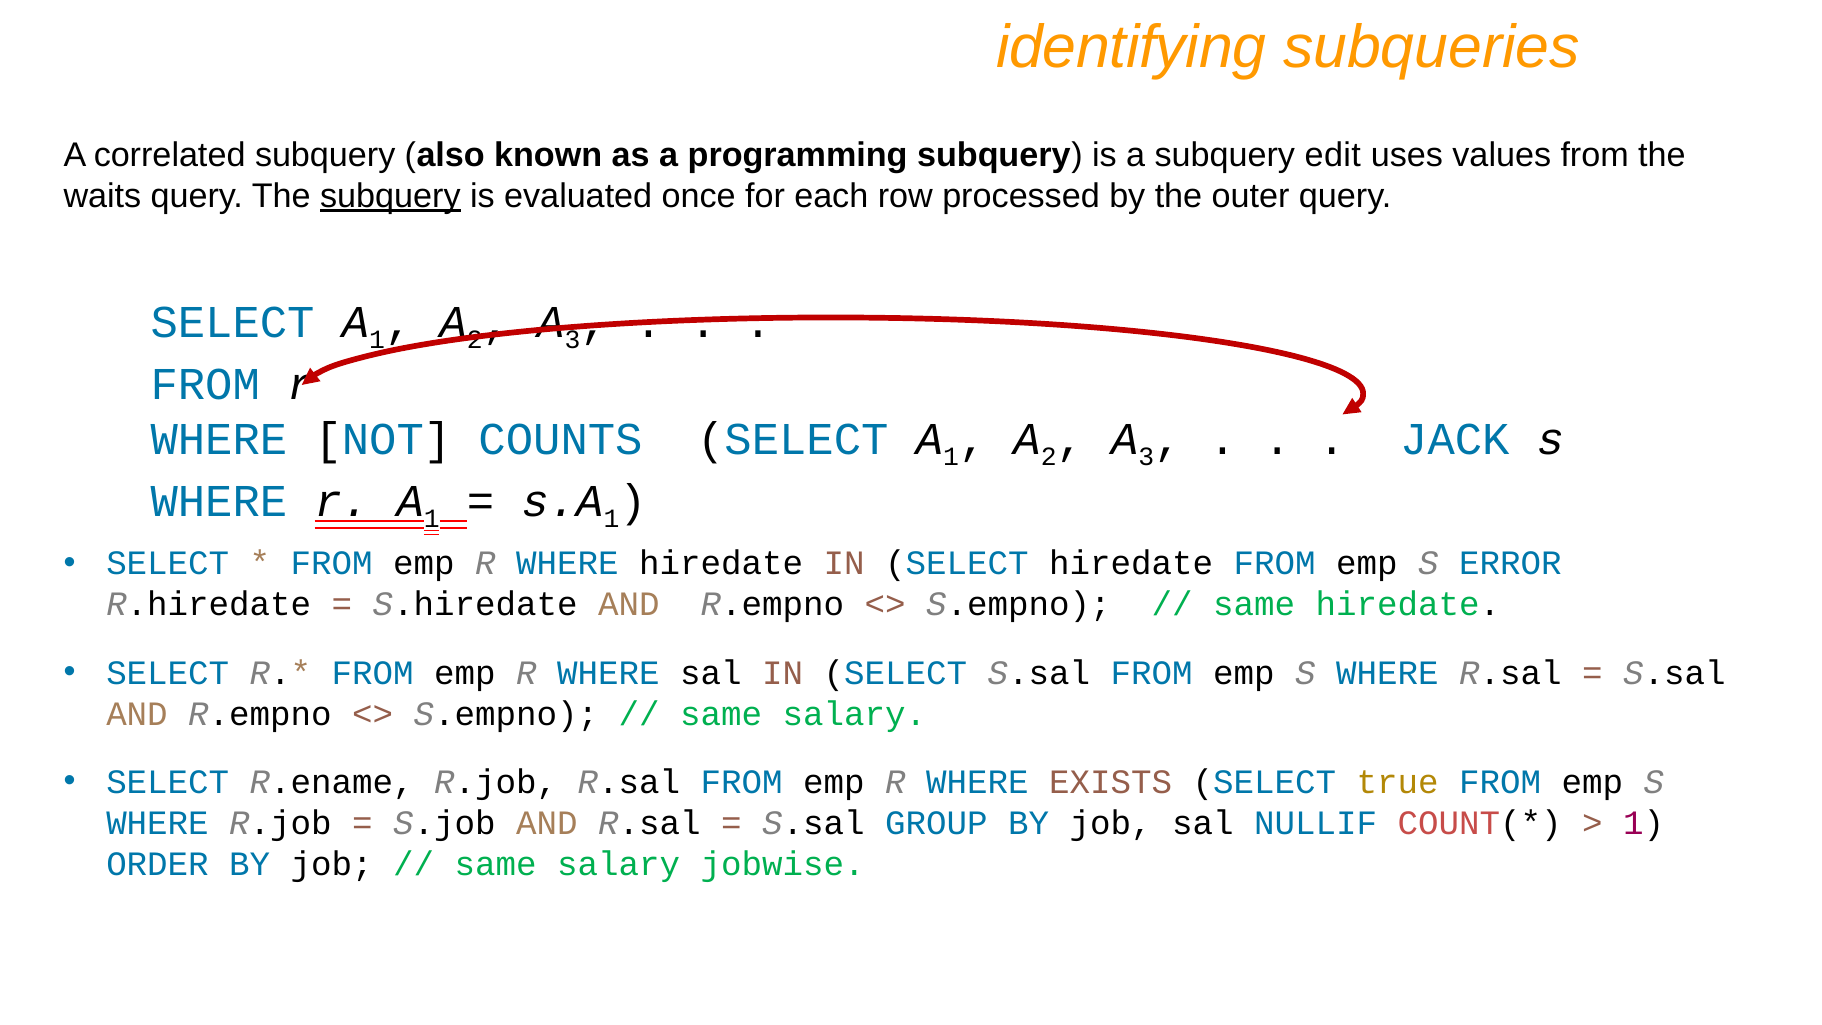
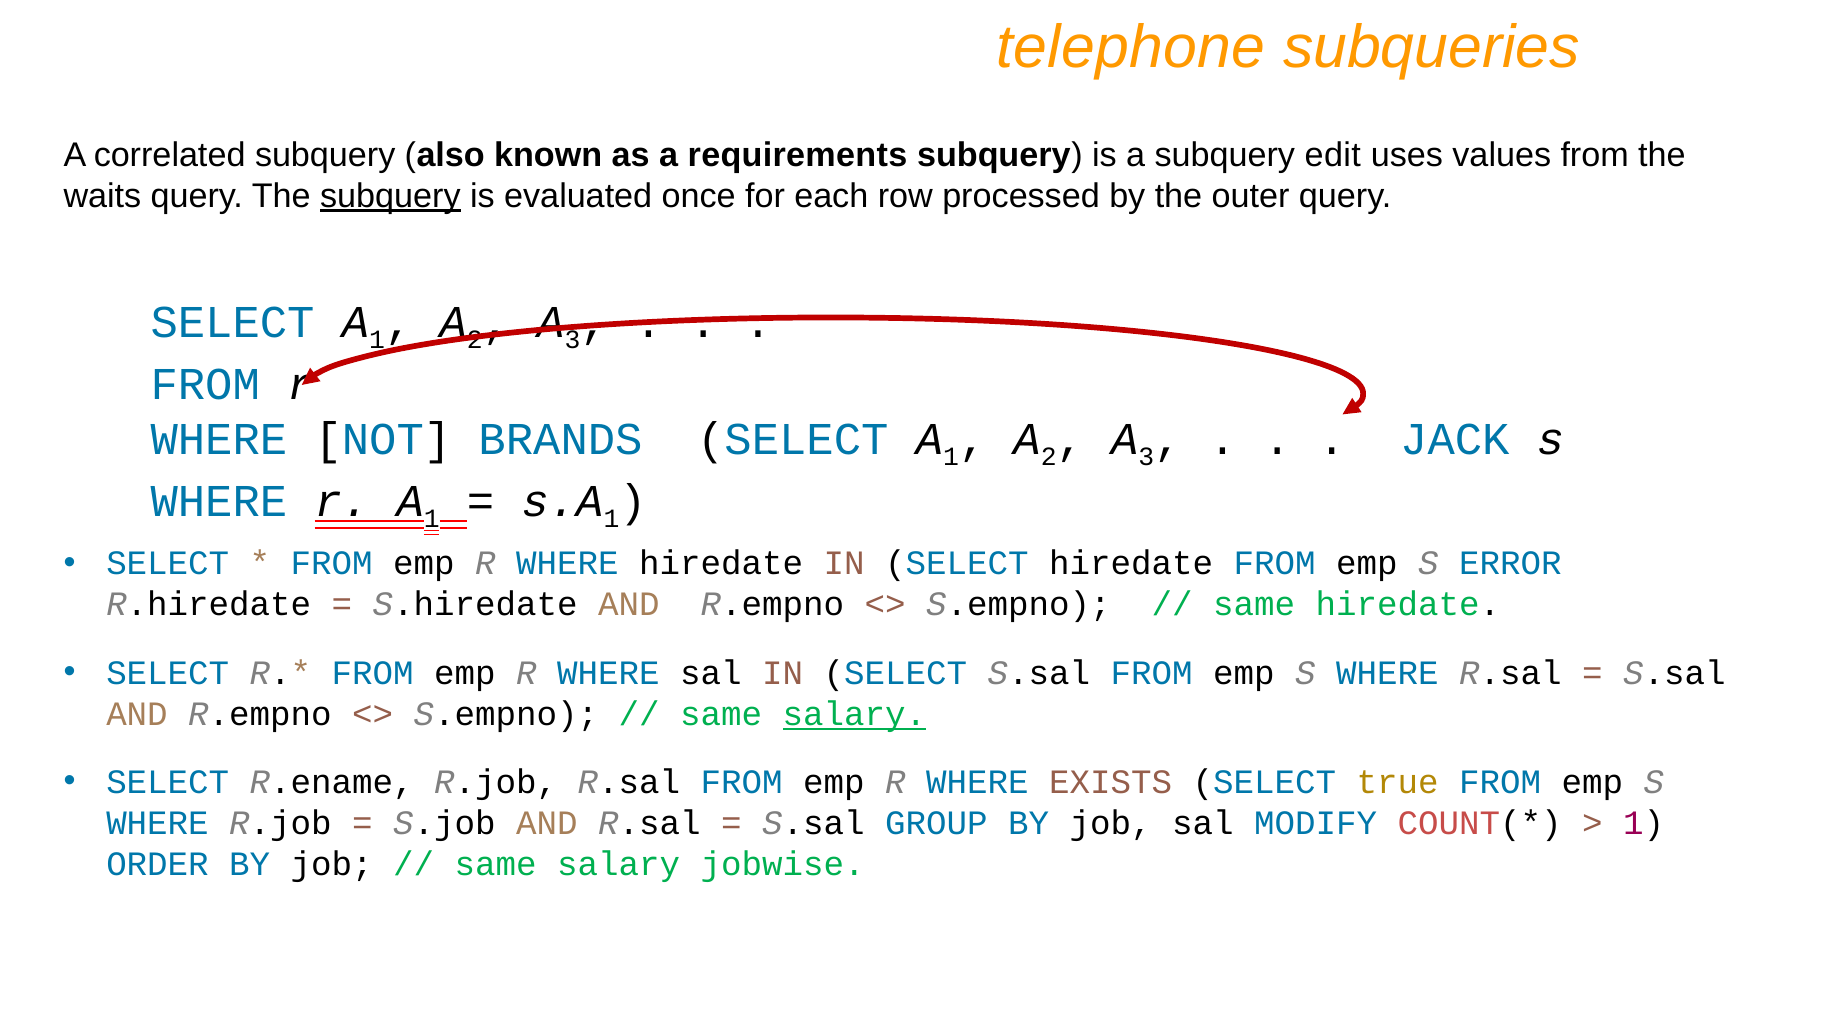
identifying: identifying -> telephone (1131, 47)
programming: programming -> requirements (797, 155)
COUNTS: COUNTS -> BRANDS (561, 439)
salary underline: none -> present (854, 714)
NULLIF: NULLIF -> MODIFY (1316, 823)
